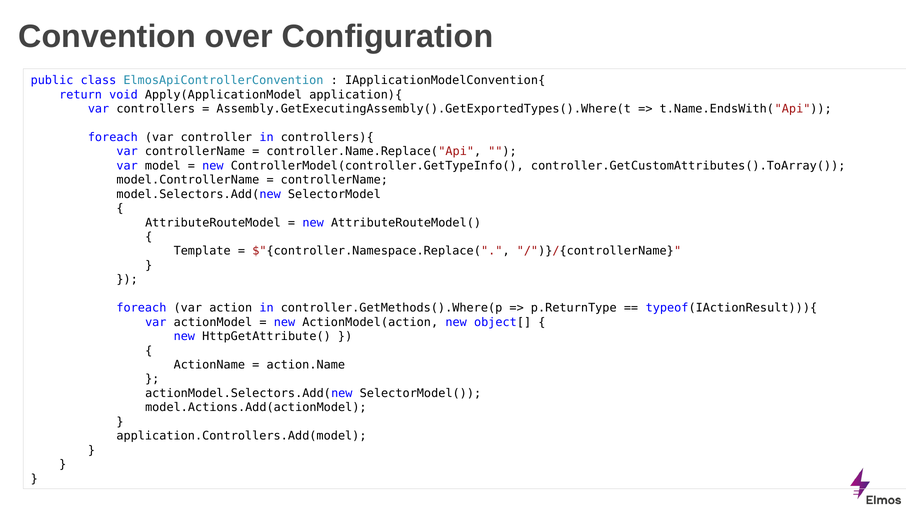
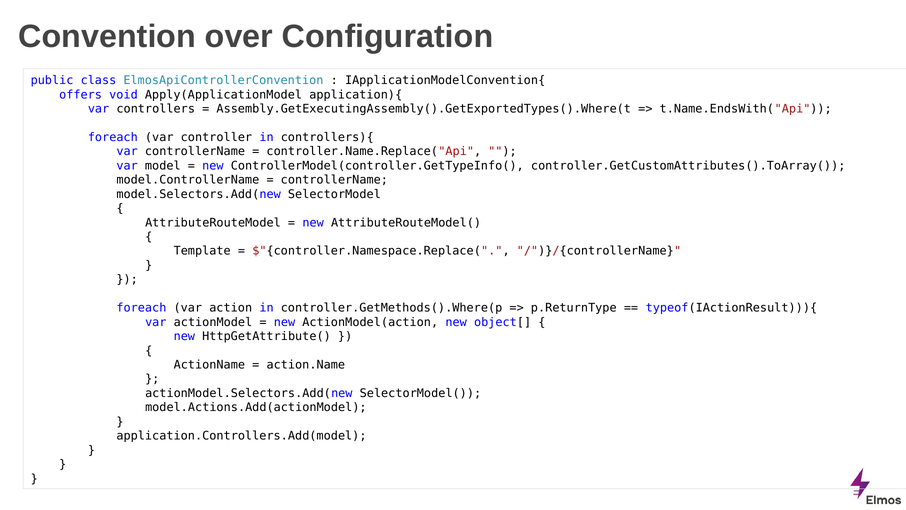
return: return -> offers (81, 95)
